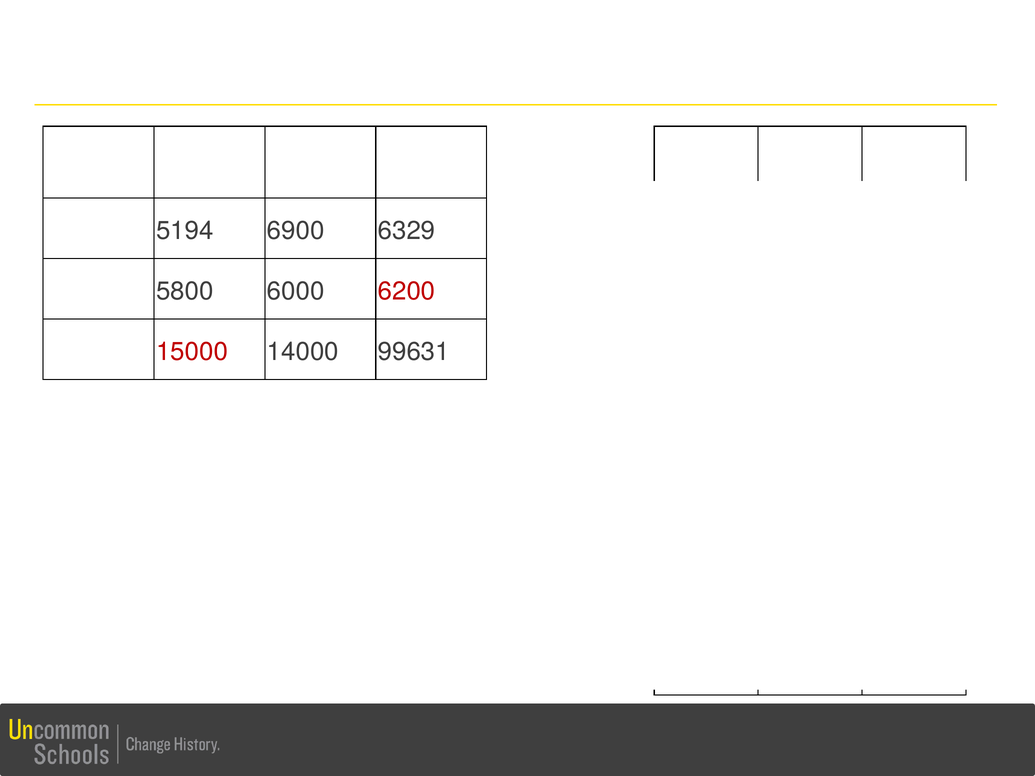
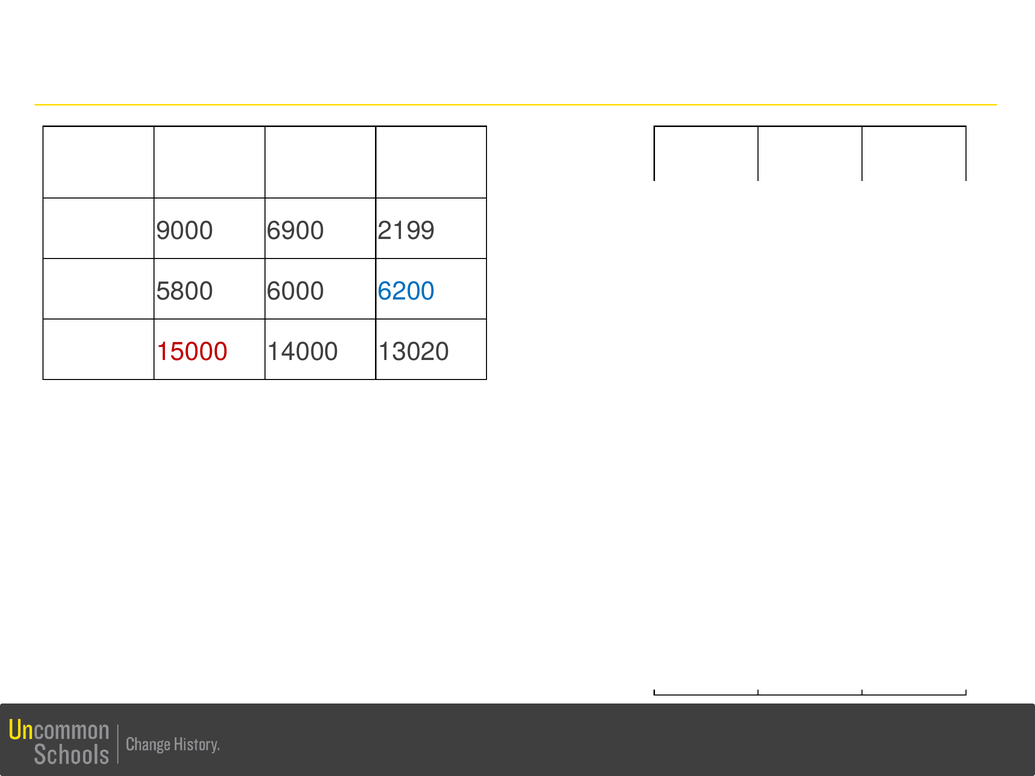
5194: 5194 -> 9000 (185, 231)
6329: 6329 -> 2199 (407, 231)
6200 colour: red -> blue (407, 291)
99631: 99631 -> 13020 (414, 352)
